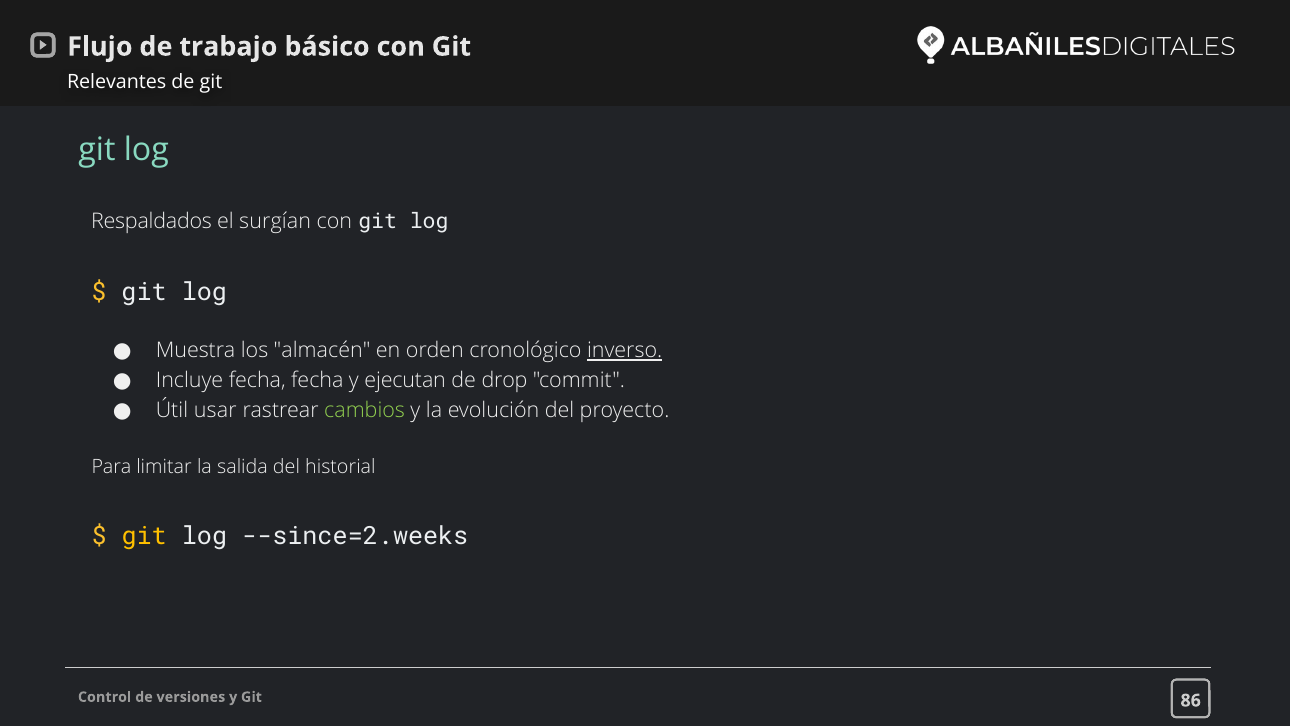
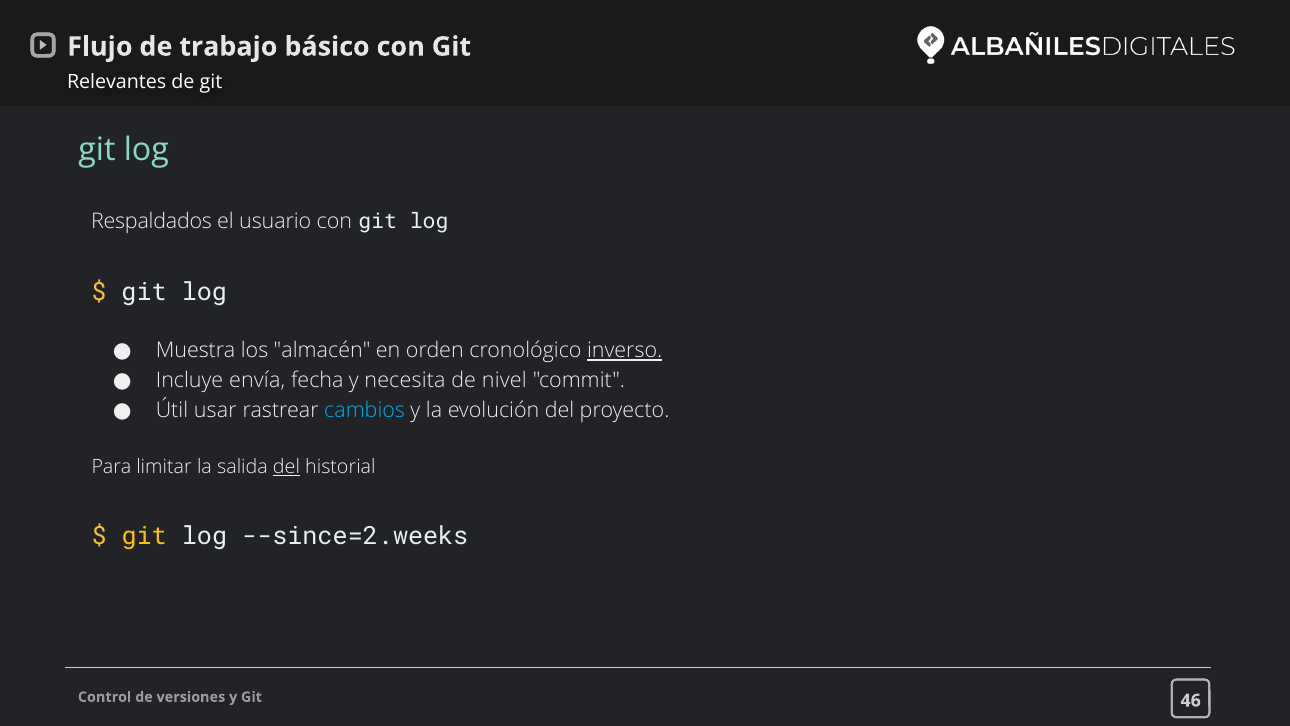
surgían: surgían -> usuario (275, 222)
Incluye fecha: fecha -> envía (257, 380)
ejecutan: ejecutan -> necesita (405, 380)
drop: drop -> nivel (504, 380)
cambios colour: light green -> light blue (365, 410)
del underline: none -> present (286, 467)
86: 86 -> 46 (1191, 700)
